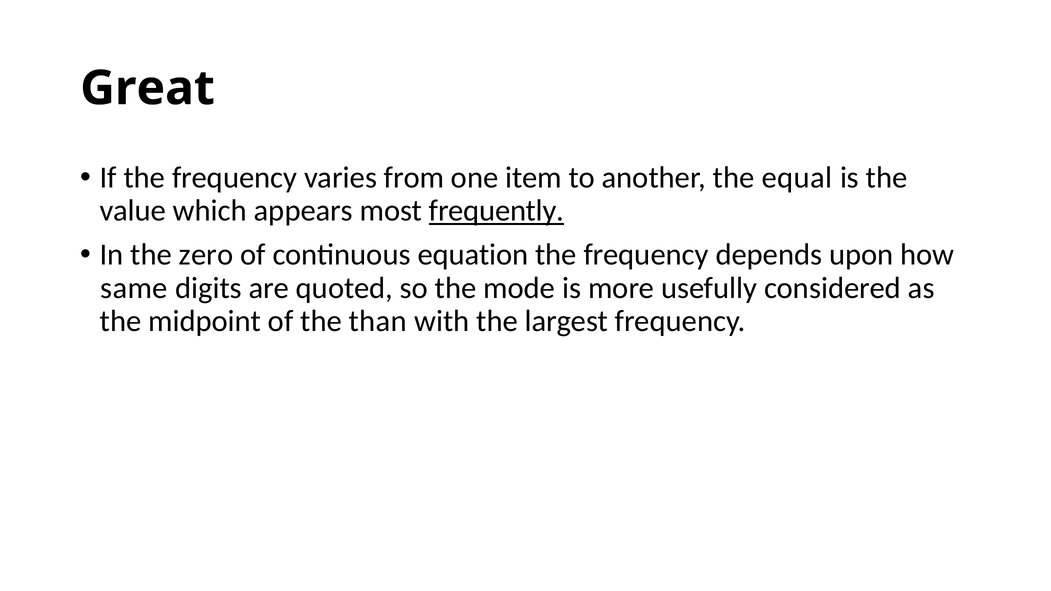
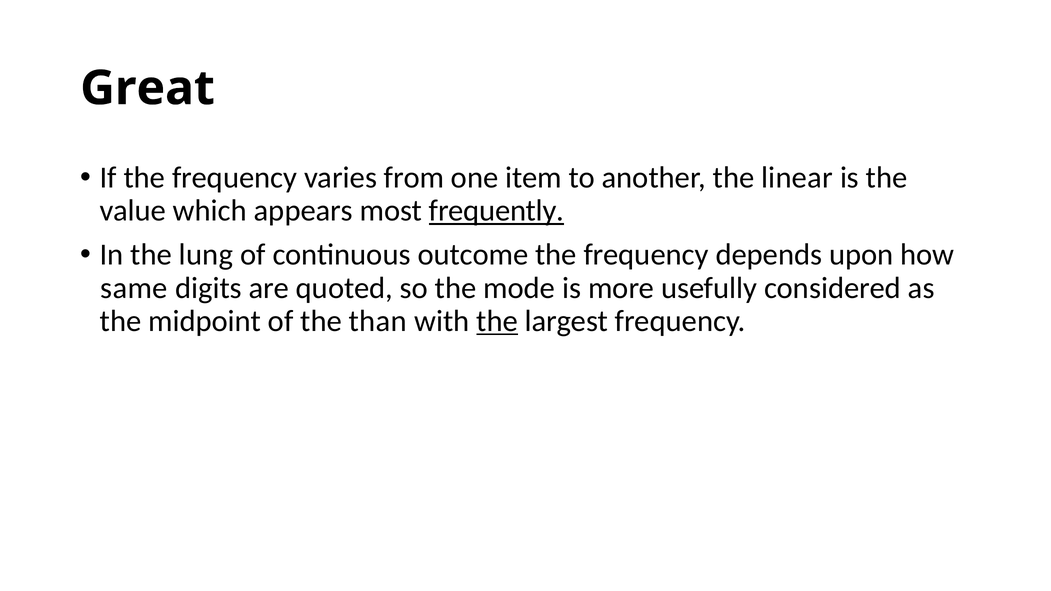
equal: equal -> linear (797, 178)
zero: zero -> lung (206, 255)
equation: equation -> outcome (473, 255)
the underline: none -> present (497, 321)
